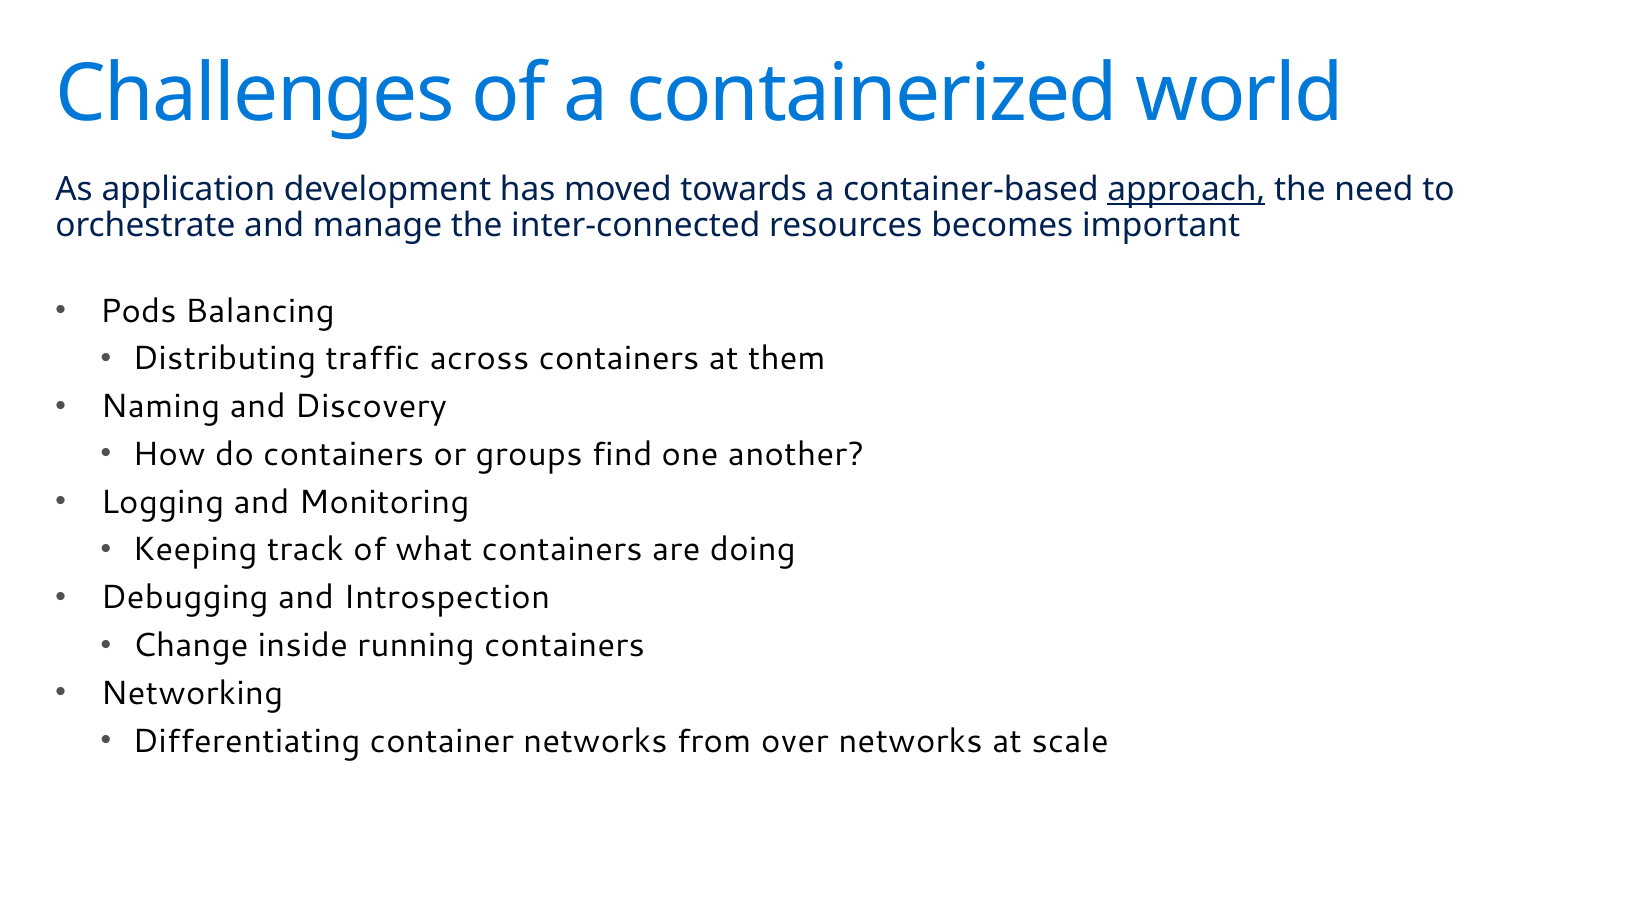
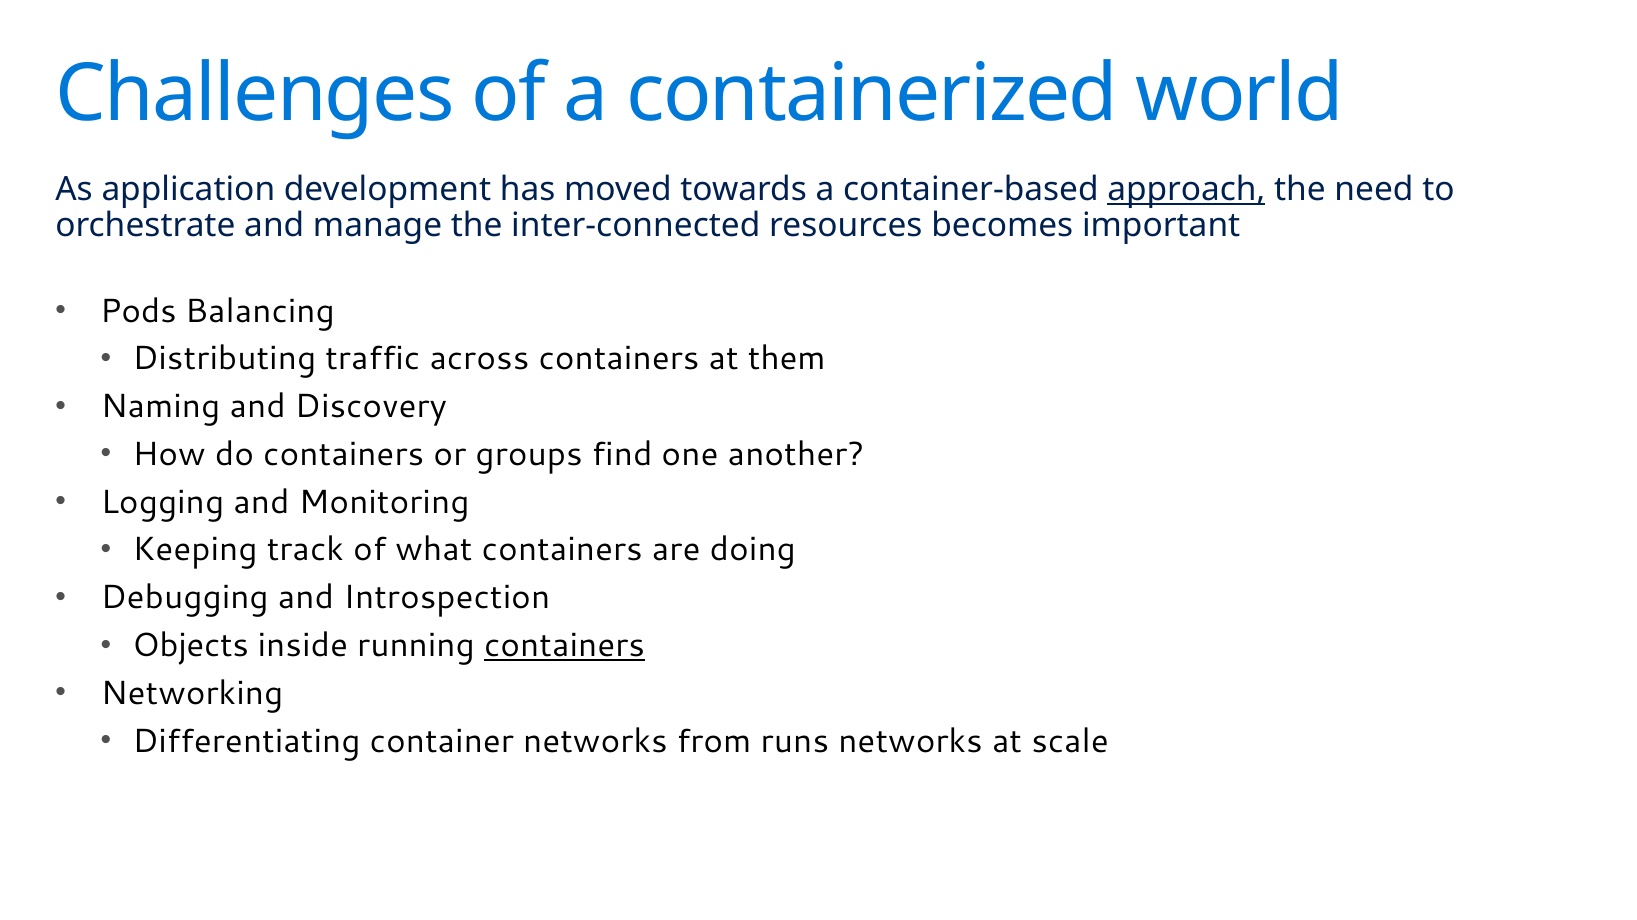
Change: Change -> Objects (191, 646)
containers underline: none -> present (565, 646)
over: over -> runs (795, 742)
